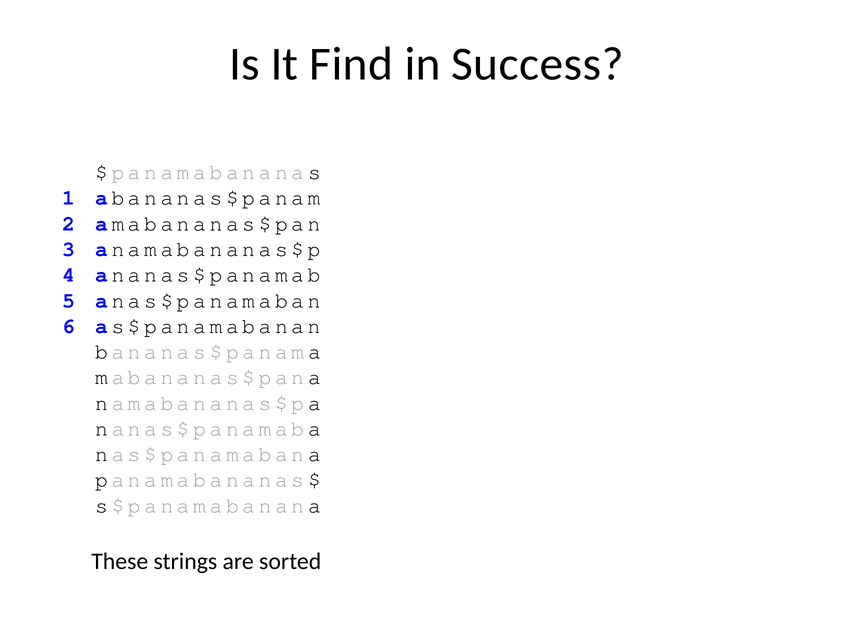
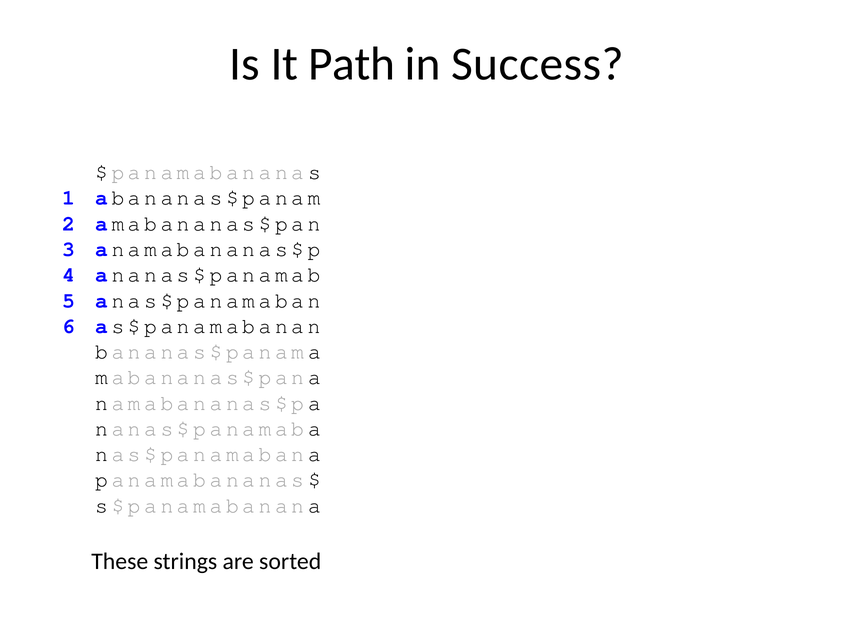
Find: Find -> Path (352, 64)
